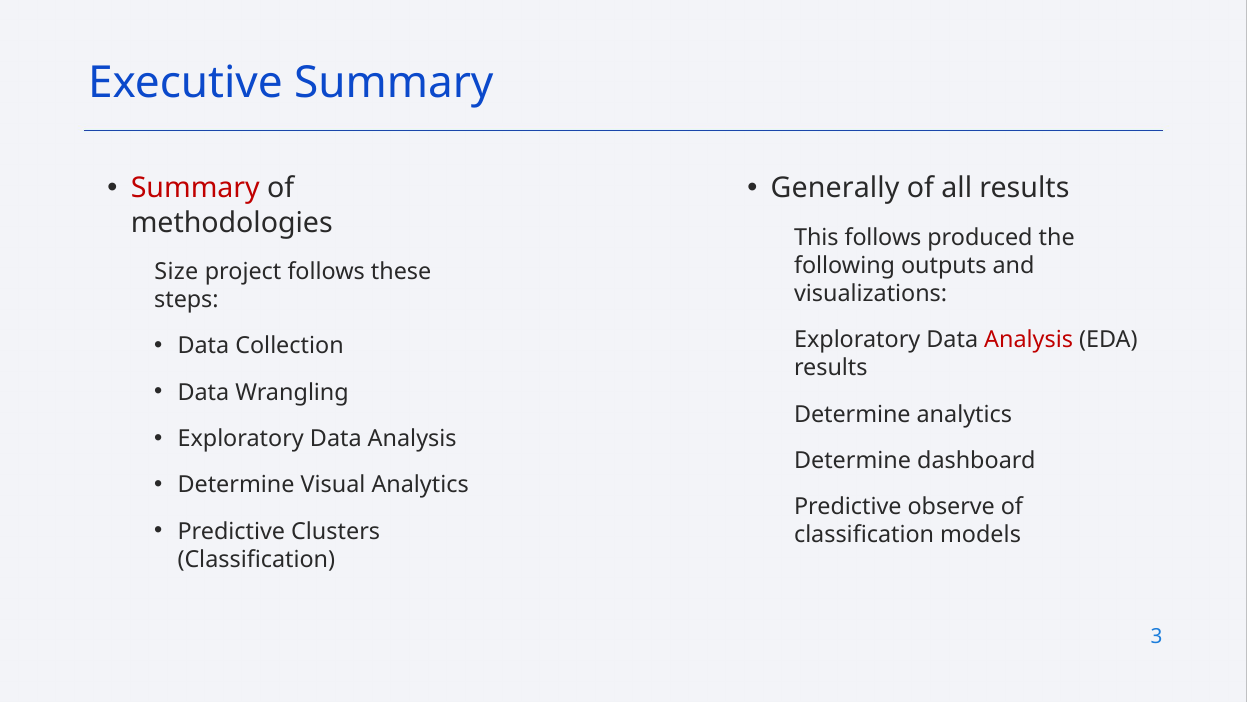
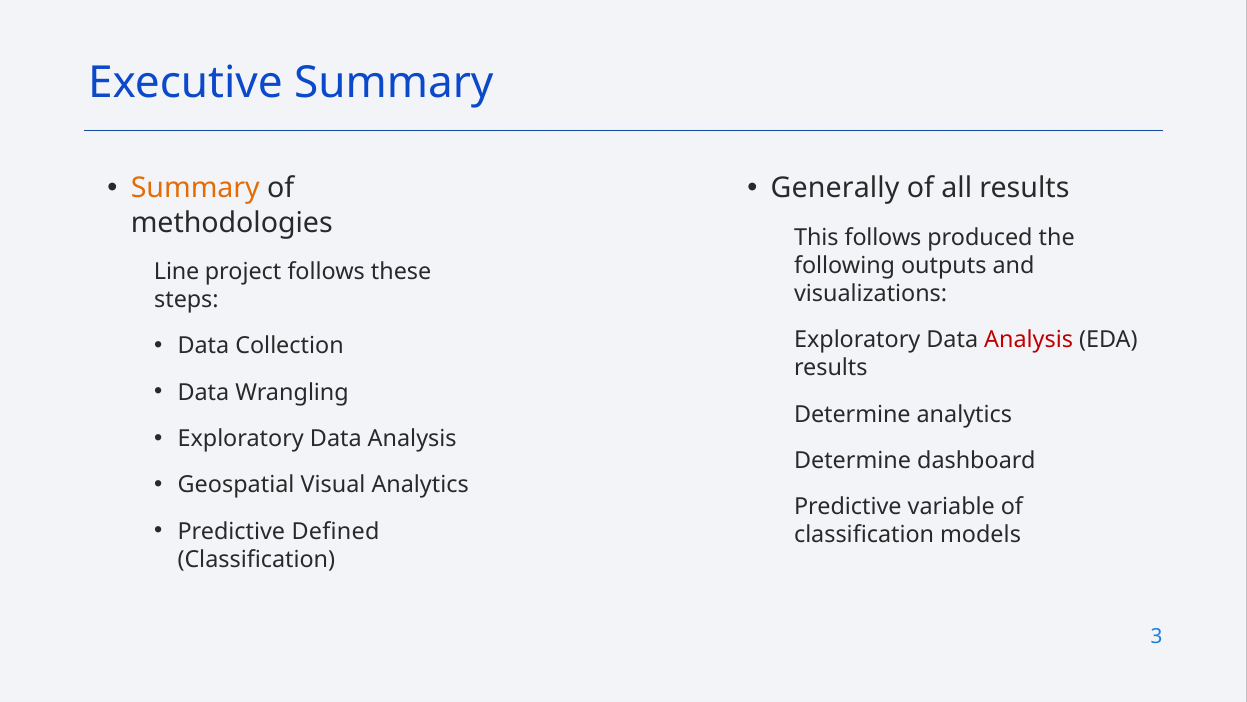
Summary colour: red -> orange (195, 188)
Size: Size -> Line (177, 272)
Determine: Determine -> Geospatial (236, 485)
observe: observe -> variable (951, 506)
Clusters: Clusters -> Defined (336, 531)
